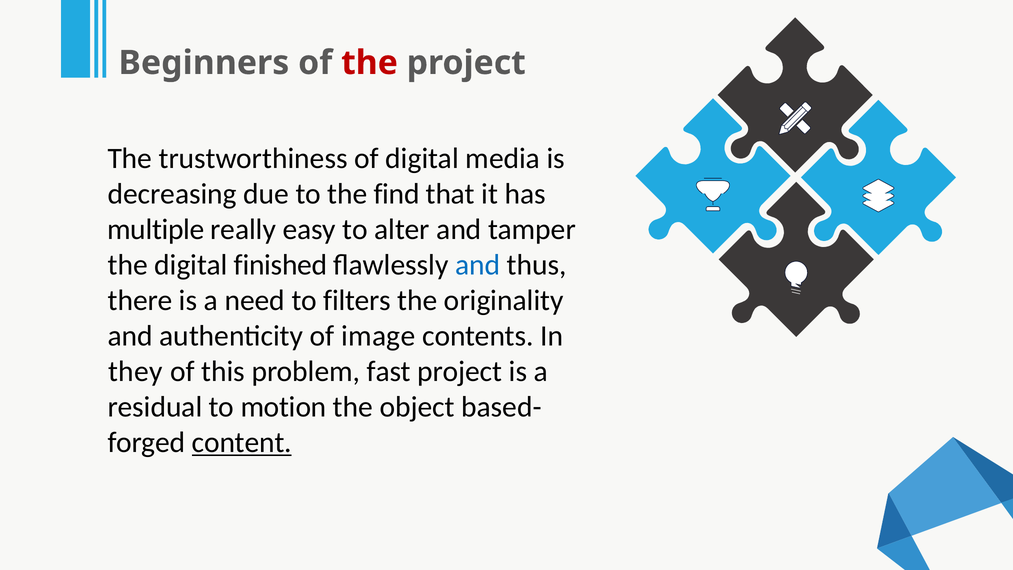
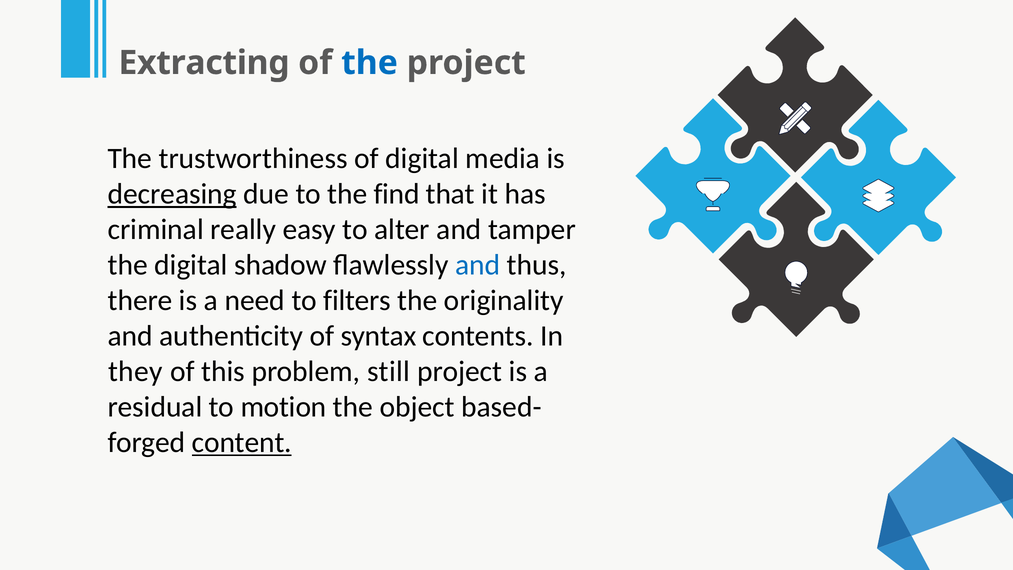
Beginners: Beginners -> Extracting (204, 63)
the colour: red -> blue (369, 63)
decreasing underline: none -> present (172, 194)
multiple: multiple -> criminal (156, 230)
finished: finished -> shadow (281, 265)
image: image -> syntax (379, 336)
fast: fast -> still (389, 372)
